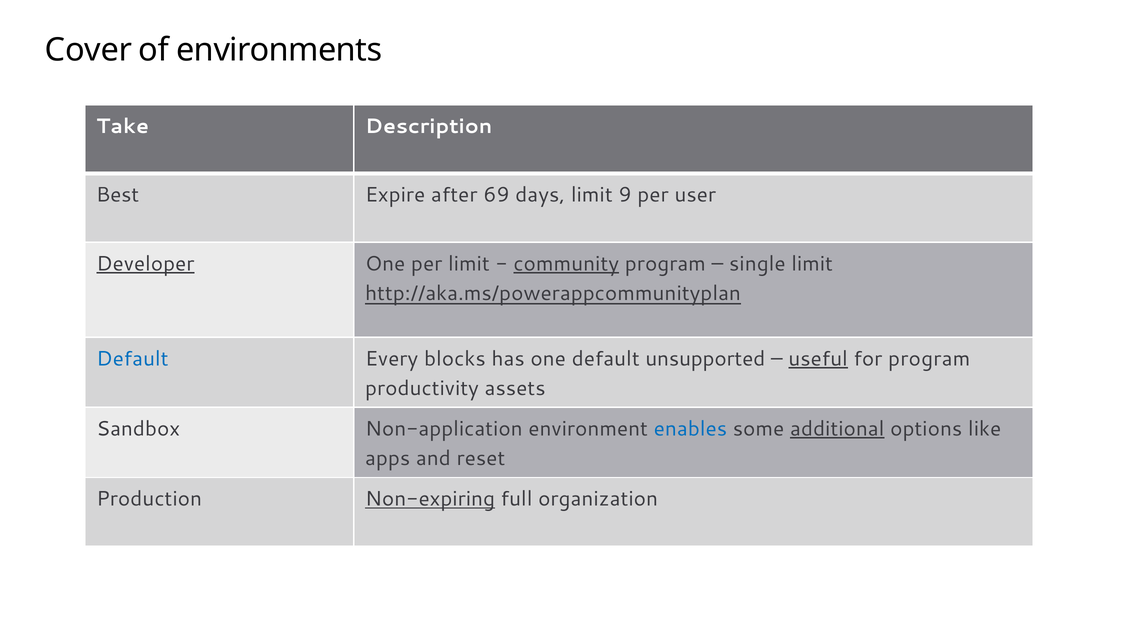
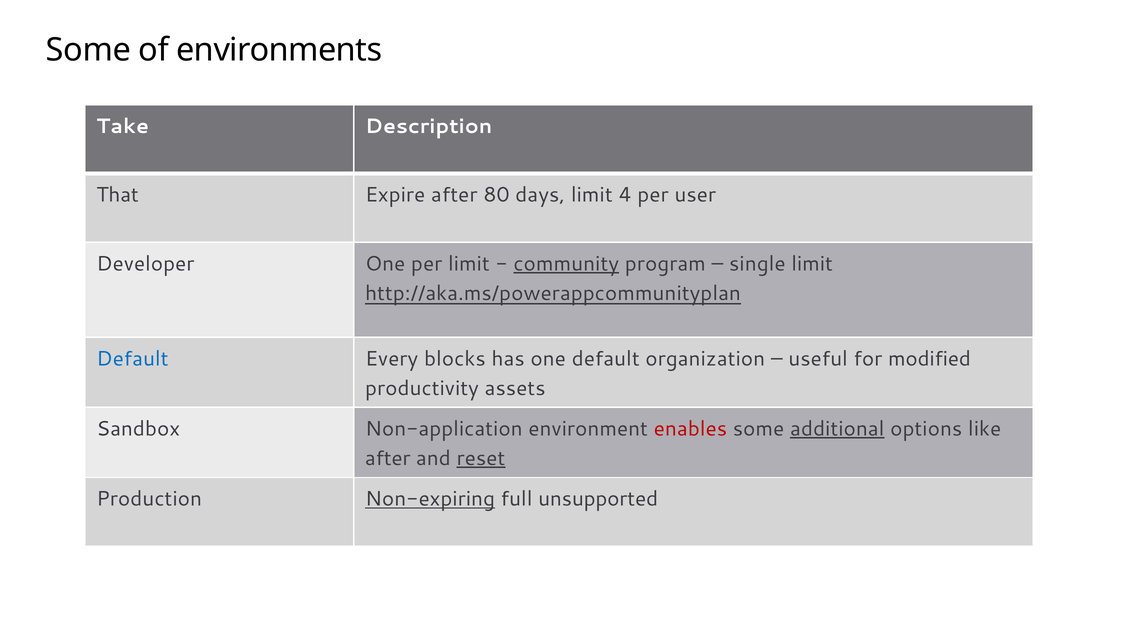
Cover: Cover -> Some (88, 50)
Best: Best -> That (118, 195)
69: 69 -> 80 (496, 195)
9: 9 -> 4 (625, 195)
Developer underline: present -> none (145, 264)
unsupported: unsupported -> organization (705, 359)
useful underline: present -> none (818, 359)
for program: program -> modified (929, 359)
enables colour: blue -> red (690, 429)
apps: apps -> after (388, 458)
reset underline: none -> present (481, 458)
organization: organization -> unsupported (598, 499)
